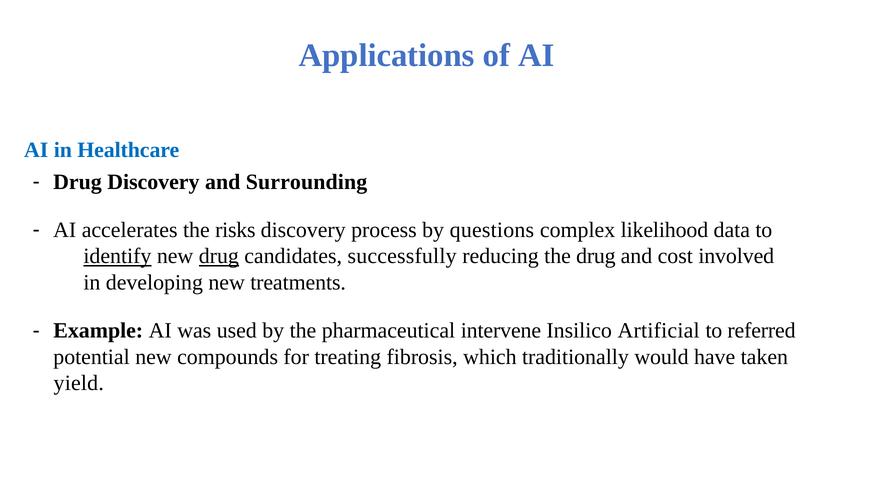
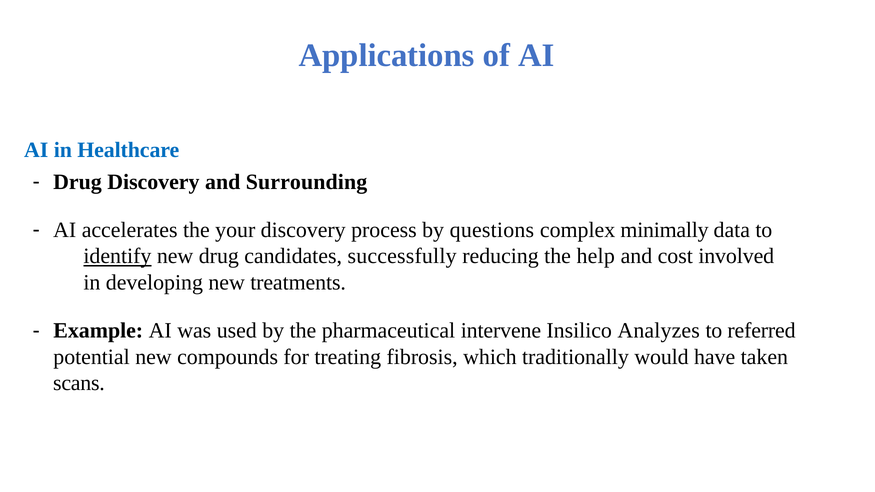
risks: risks -> your (235, 230)
likelihood: likelihood -> minimally (665, 230)
drug underline: present -> none (219, 256)
the drug: drug -> help (596, 256)
Artificial: Artificial -> Analyzes (659, 331)
yield: yield -> scans (79, 383)
